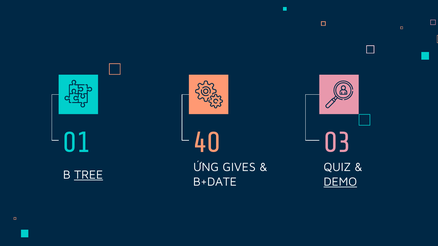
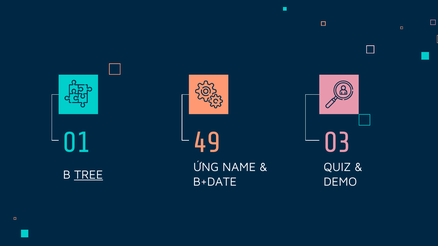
40: 40 -> 49 (207, 143)
GIVES: GIVES -> NAME (239, 168)
DEMO underline: present -> none (340, 182)
